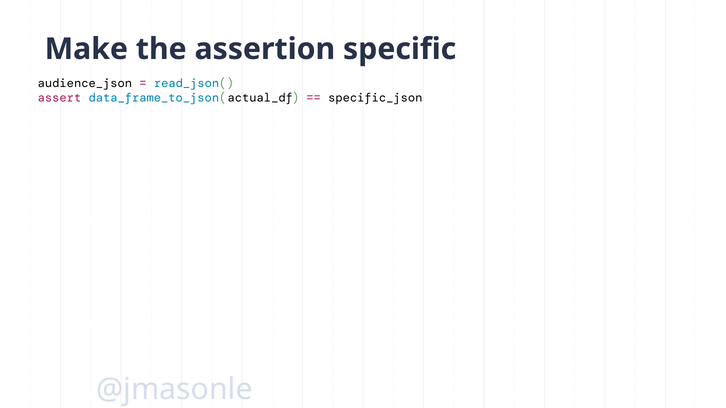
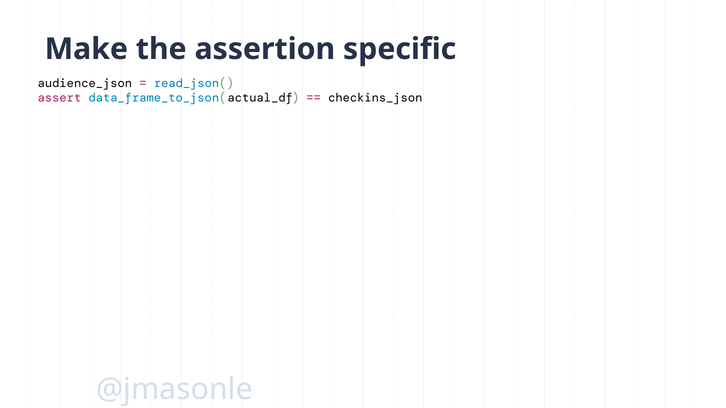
specific_json: specific_json -> checkins_json (375, 98)
